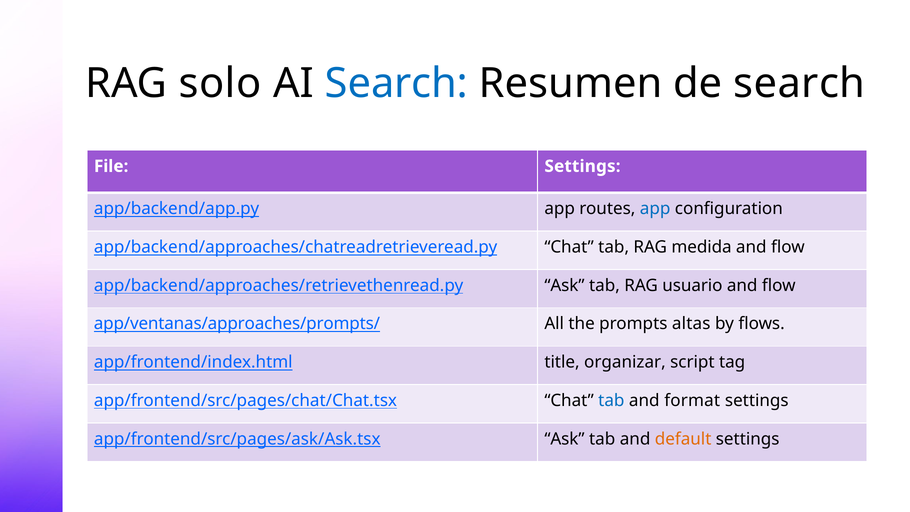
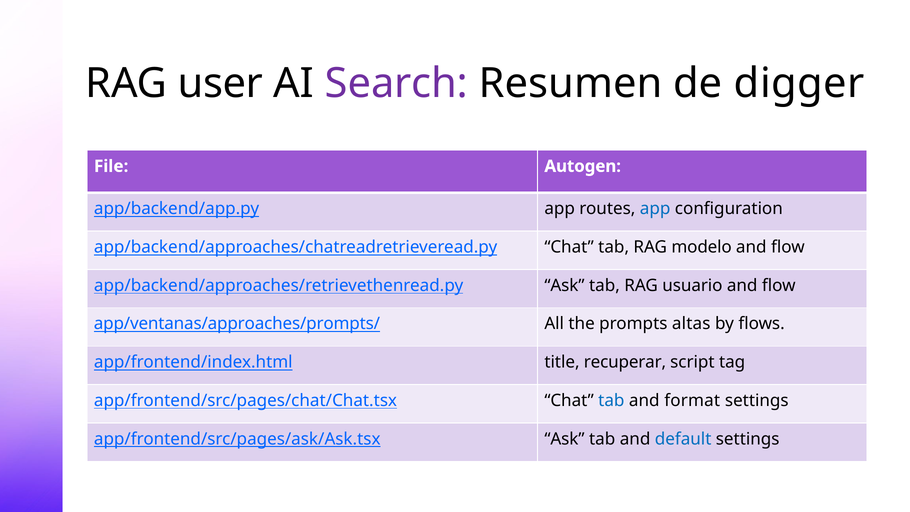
solo: solo -> user (220, 83)
Search colour: blue -> purple (397, 83)
de search: search -> digger (799, 83)
File Settings: Settings -> Autogen (583, 166)
medida: medida -> modelo (702, 247)
organizar: organizar -> recuperar (625, 362)
default colour: orange -> blue (683, 439)
